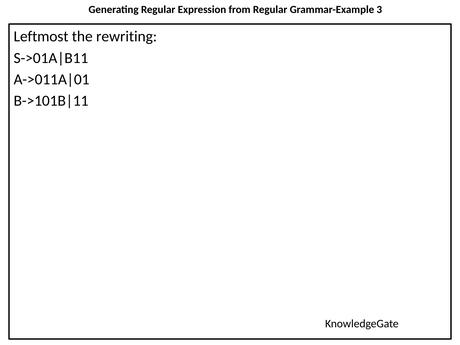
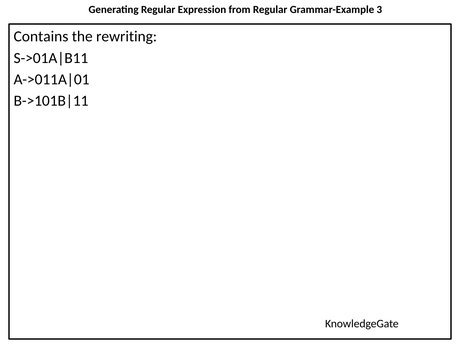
Leftmost: Leftmost -> Contains (41, 37)
